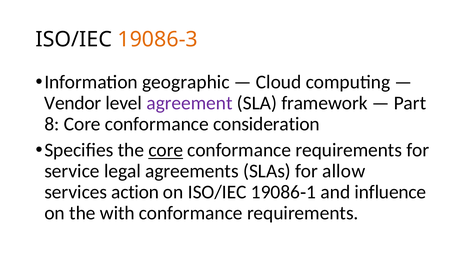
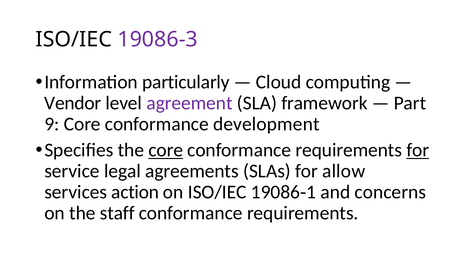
19086-3 colour: orange -> purple (158, 39)
geographic: geographic -> particularly (186, 82)
8: 8 -> 9 (52, 124)
consideration: consideration -> development (266, 124)
for underline: none -> present (418, 150)
influence: influence -> concerns (390, 192)
with: with -> staff (117, 213)
